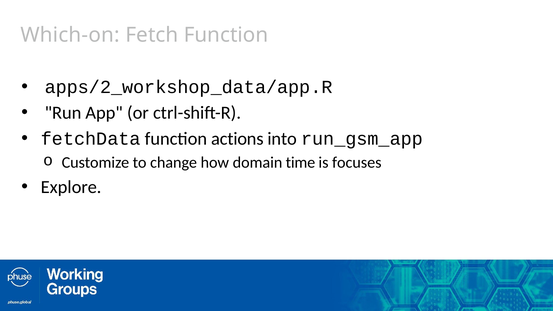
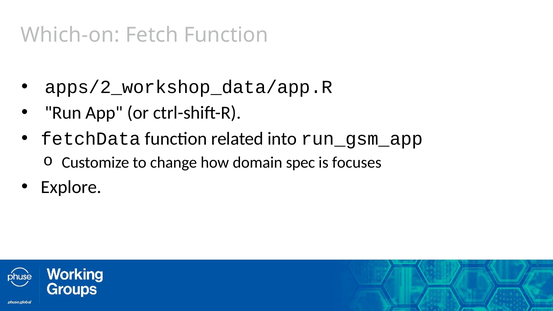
actions: actions -> related (237, 139)
time: time -> spec (300, 162)
